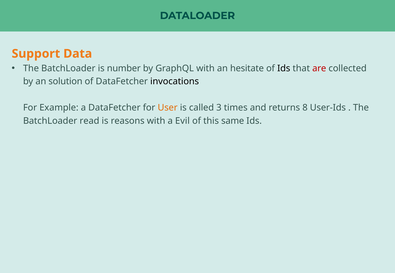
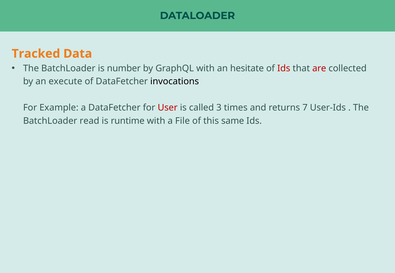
Support: Support -> Tracked (36, 54)
Ids colour: black -> red (284, 68)
solution: solution -> execute (65, 82)
User colour: orange -> red (168, 108)
8: 8 -> 7 (305, 108)
reasons: reasons -> runtime (128, 121)
Evil: Evil -> File (182, 121)
